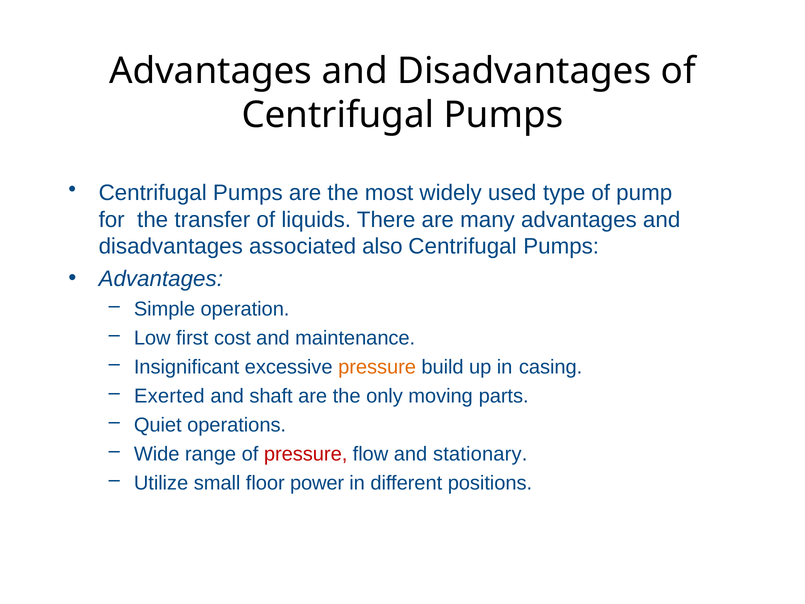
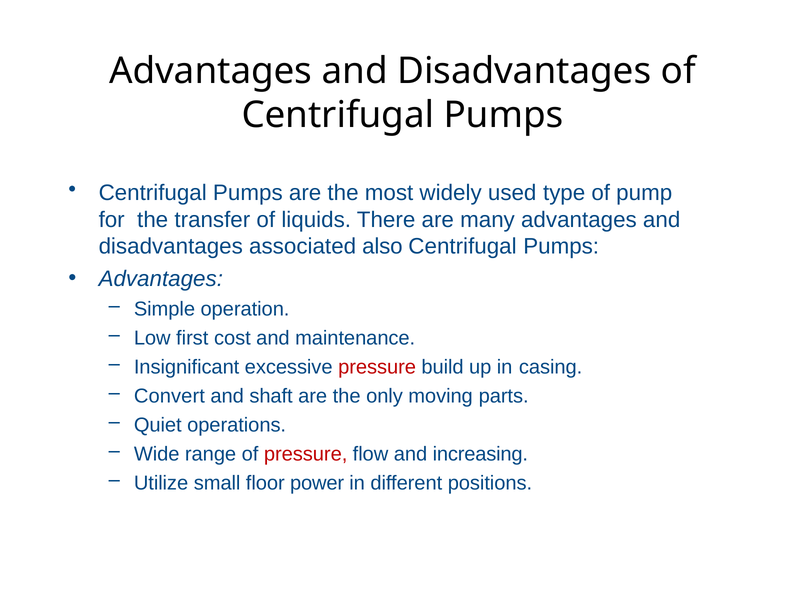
pressure colour: orange -> red (377, 367)
Exerted: Exerted -> Convert (169, 396)
stationary: stationary -> increasing (480, 454)
